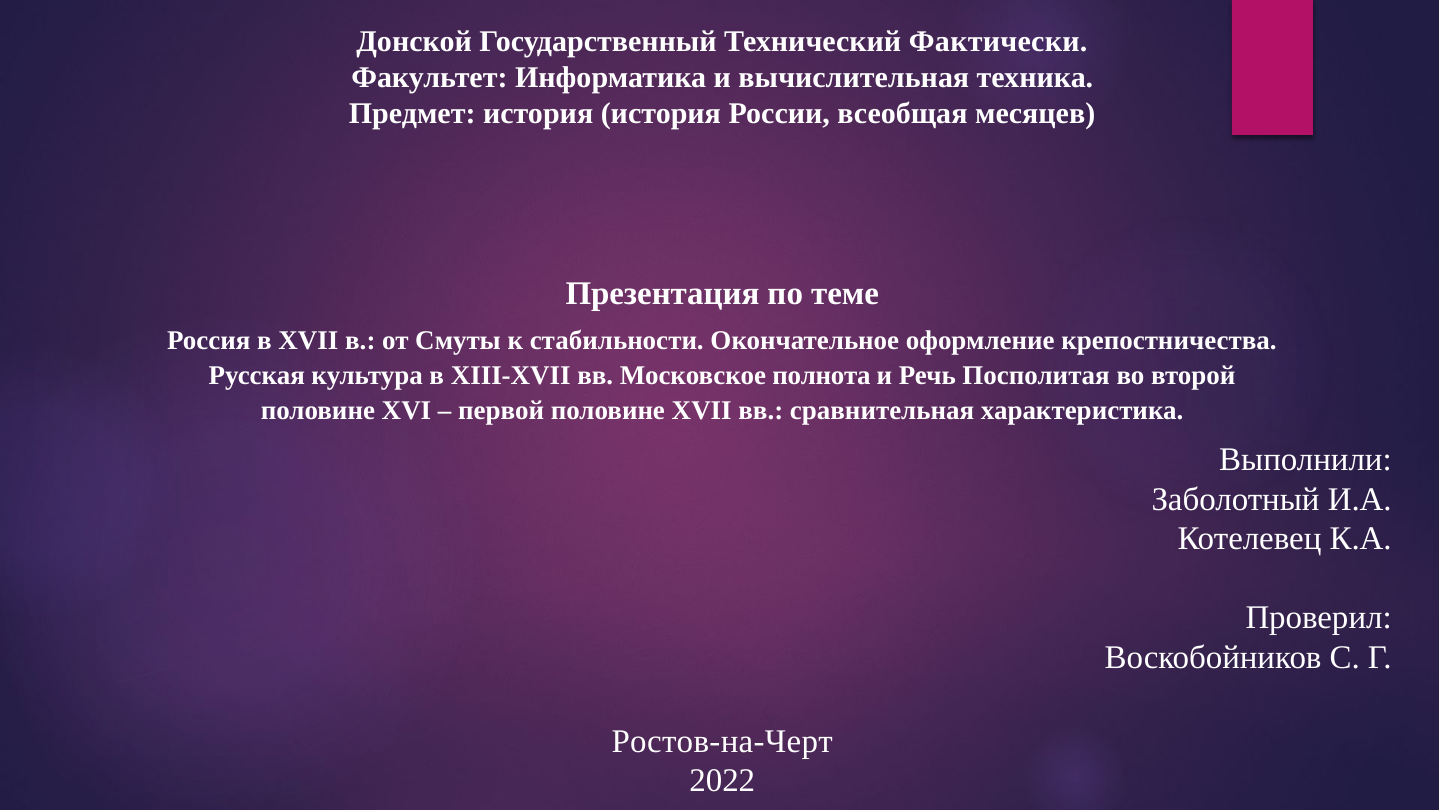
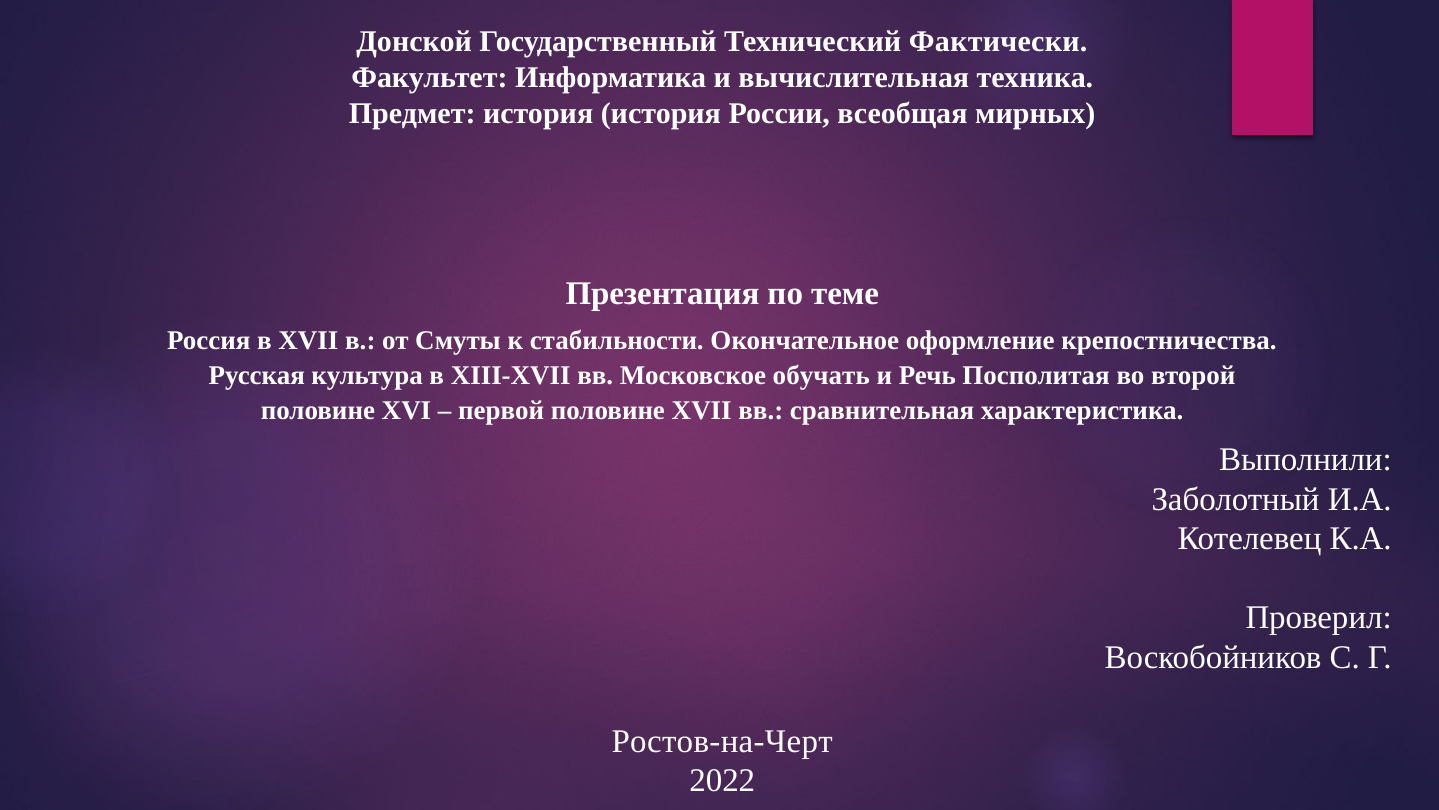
месяцев: месяцев -> мирных (1035, 113)
полнота: полнота -> обучать (821, 375)
